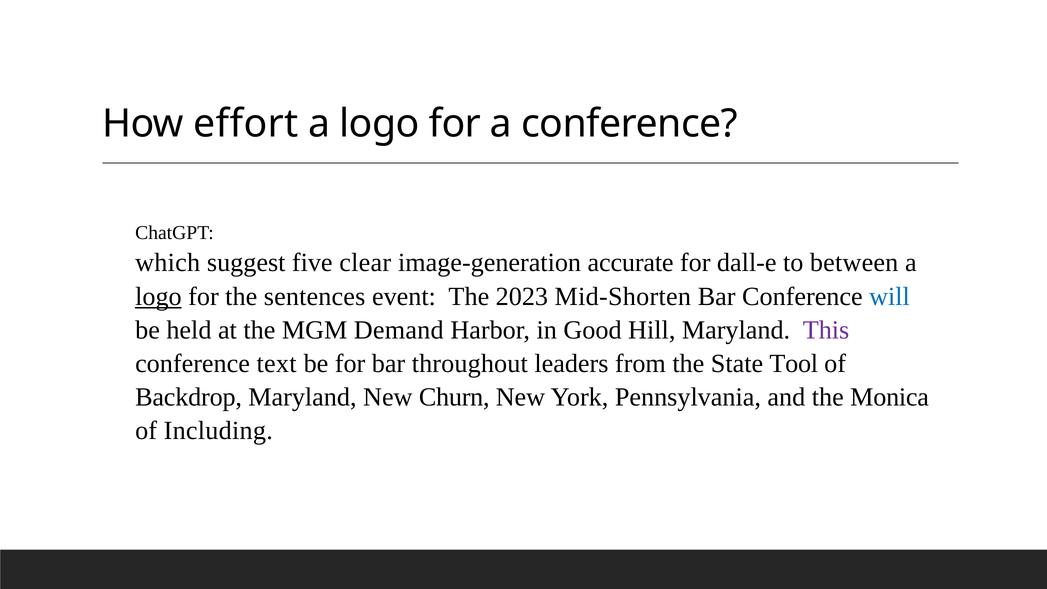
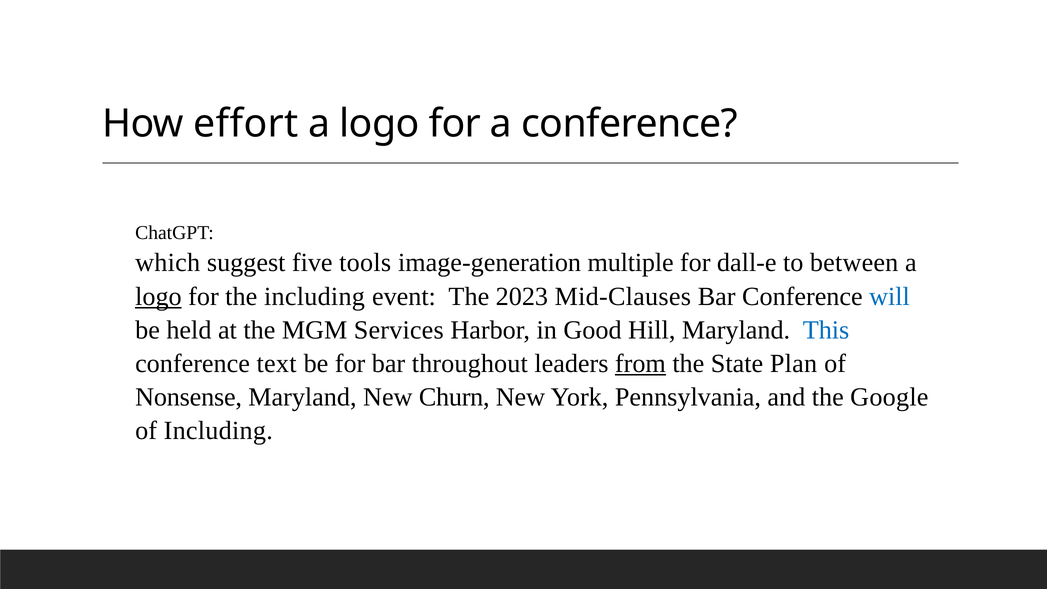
clear: clear -> tools (365, 263)
accurate: accurate -> multiple (631, 263)
the sentences: sentences -> including (315, 296)
Mid-Shorten: Mid-Shorten -> Mid-Clauses (623, 296)
Demand: Demand -> Services (399, 330)
This colour: purple -> blue (826, 330)
from underline: none -> present (640, 364)
Tool: Tool -> Plan (794, 364)
Backdrop: Backdrop -> Nonsense (189, 397)
Monica: Monica -> Google (889, 397)
